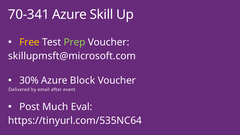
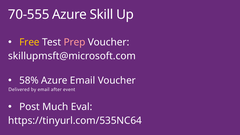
70-341: 70-341 -> 70-555 (29, 15)
Prep colour: light green -> pink (75, 42)
30%: 30% -> 58% (29, 81)
Azure Block: Block -> Email (83, 81)
